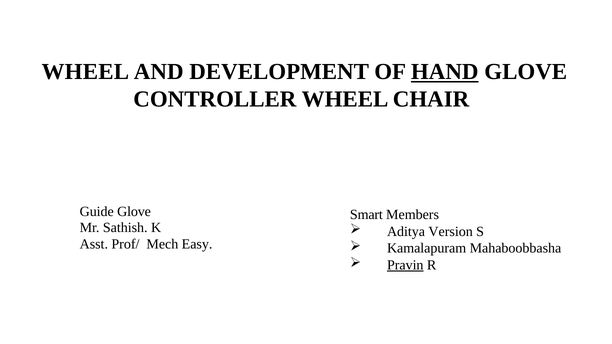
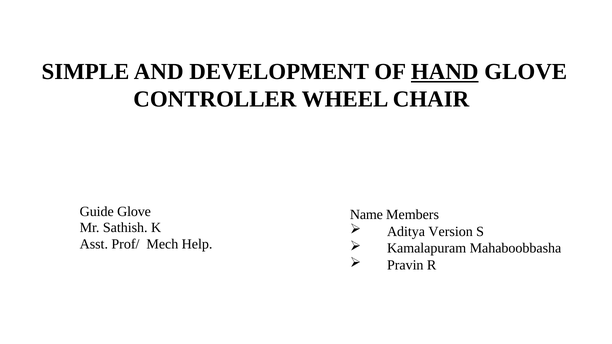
WHEEL: WHEEL -> SIMPLE (85, 72)
Smart: Smart -> Name (366, 215)
Easy: Easy -> Help (197, 244)
Pravin underline: present -> none (405, 265)
